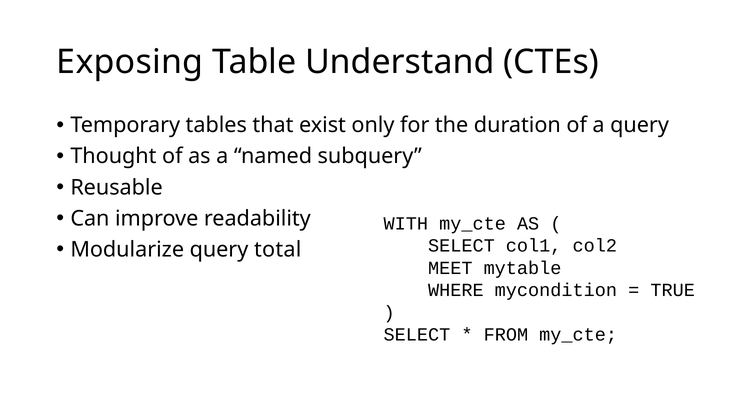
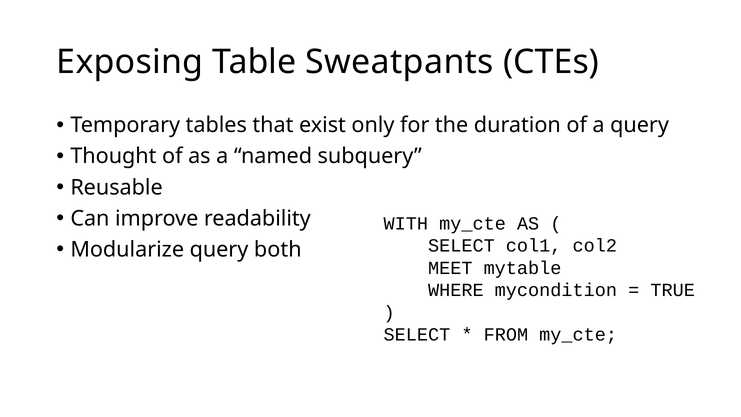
Understand: Understand -> Sweatpants (400, 62)
total: total -> both (278, 249)
